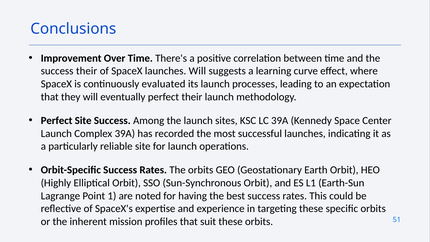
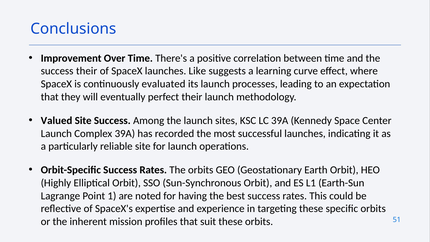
launches Will: Will -> Like (197, 71)
Perfect: Perfect -> Valued (57, 120)
